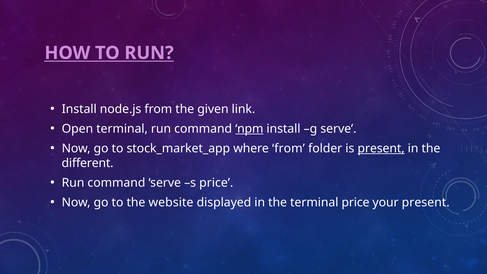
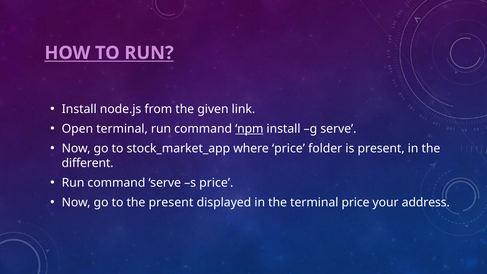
where from: from -> price (288, 148)
present underline: present -> none (381, 148)
the website: website -> present (171, 202)
your present: present -> address (426, 202)
